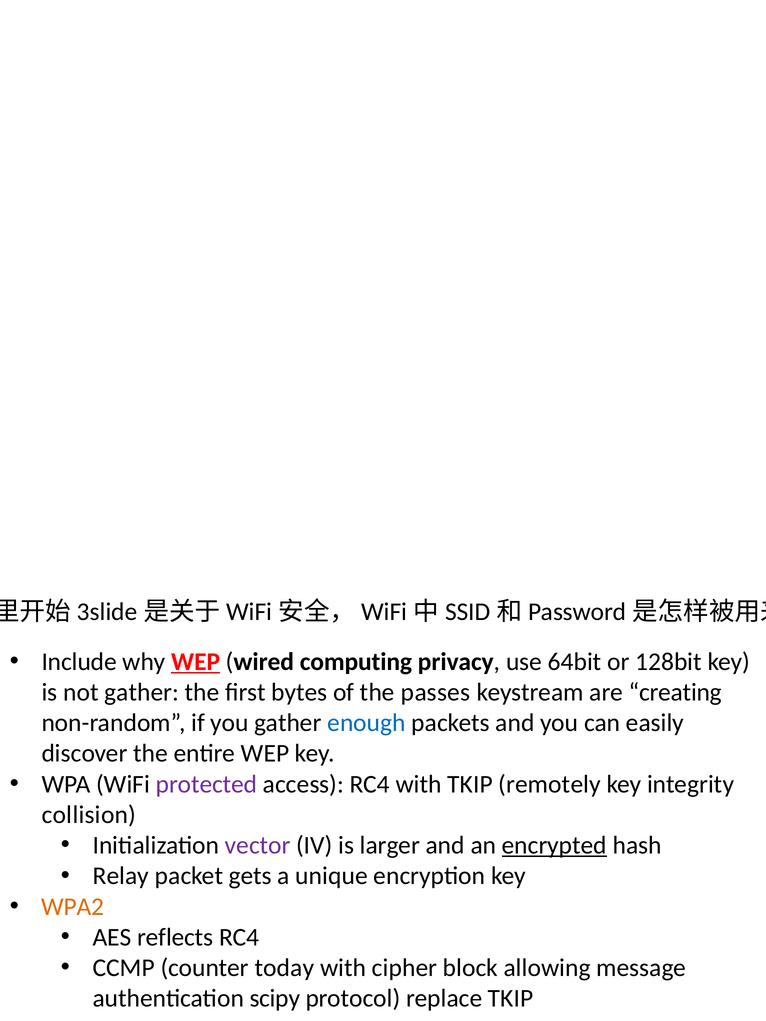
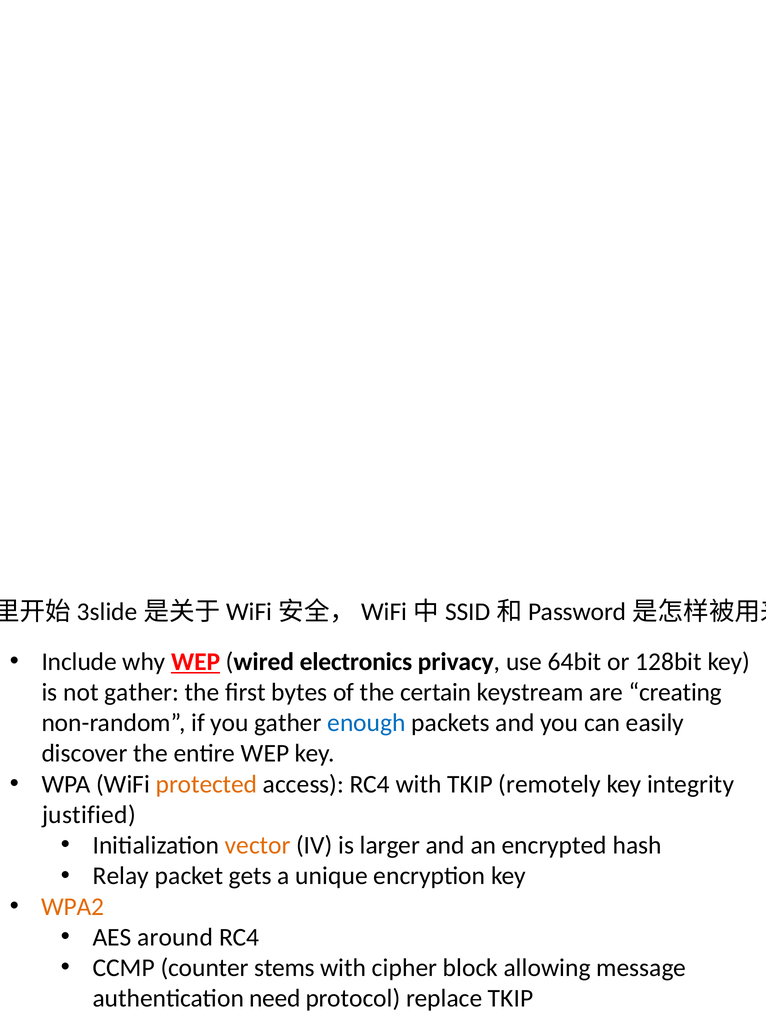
computing: computing -> electronics (356, 662)
passes: passes -> certain (436, 692)
protected colour: purple -> orange (207, 784)
collision: collision -> justified (89, 815)
vector colour: purple -> orange (258, 846)
encrypted underline: present -> none (554, 846)
reflects: reflects -> around (175, 938)
today: today -> stems (285, 968)
scipy: scipy -> need (275, 999)
